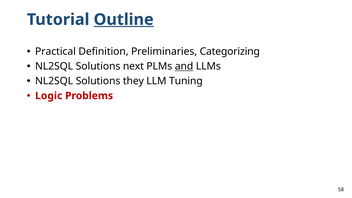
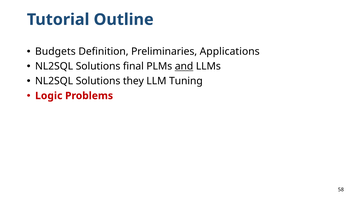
Outline underline: present -> none (124, 20)
Practical: Practical -> Budgets (55, 52)
Categorizing: Categorizing -> Applications (230, 52)
next: next -> final (133, 66)
